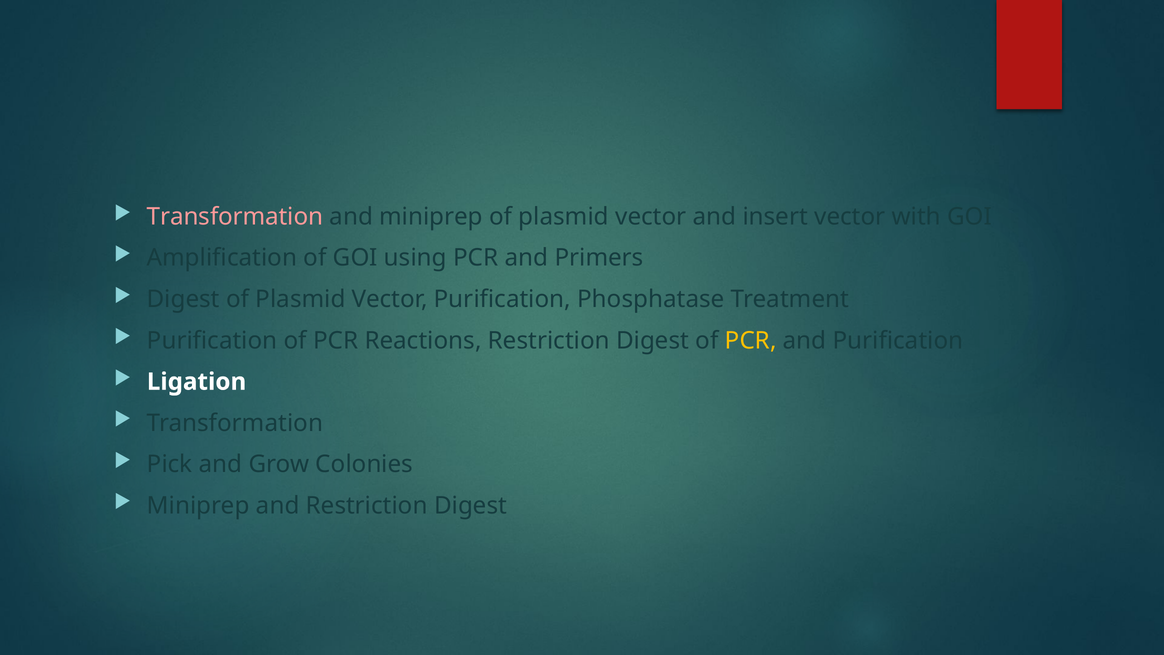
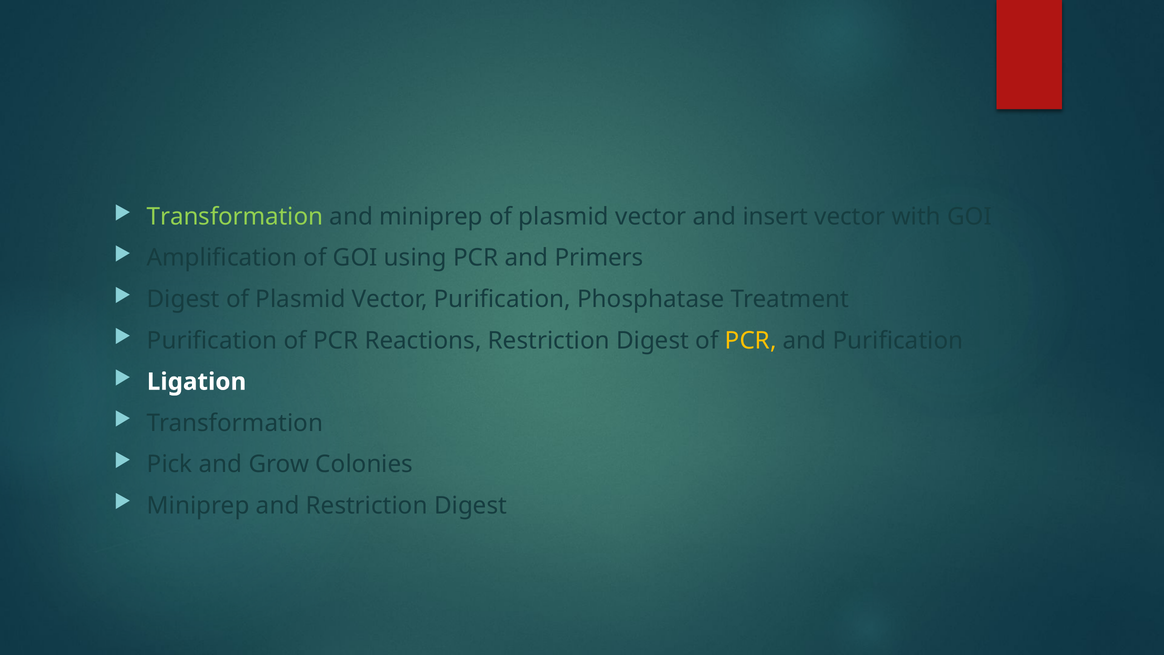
Transformation colour: pink -> light green (235, 217)
